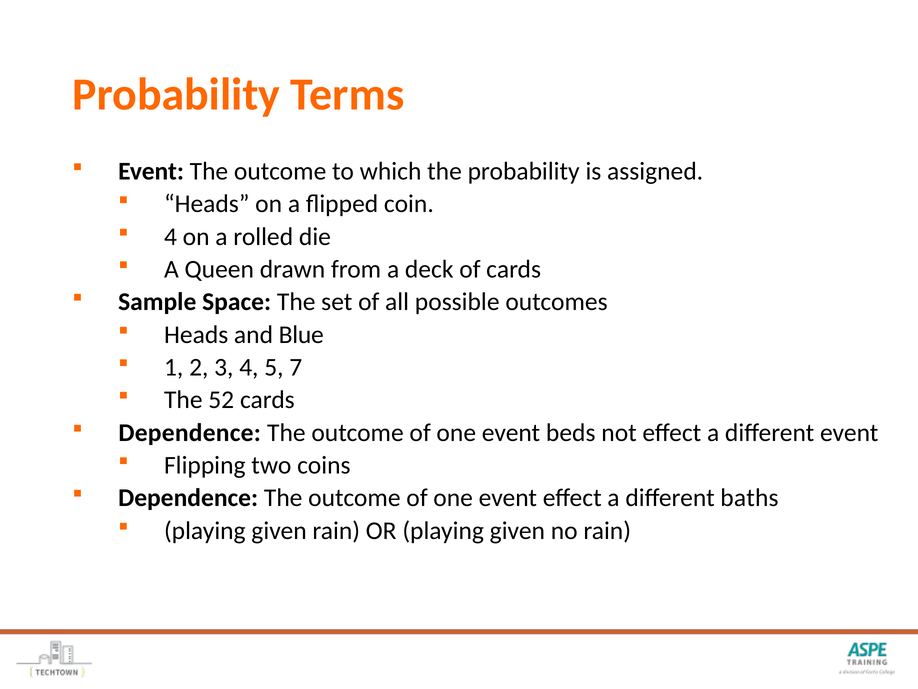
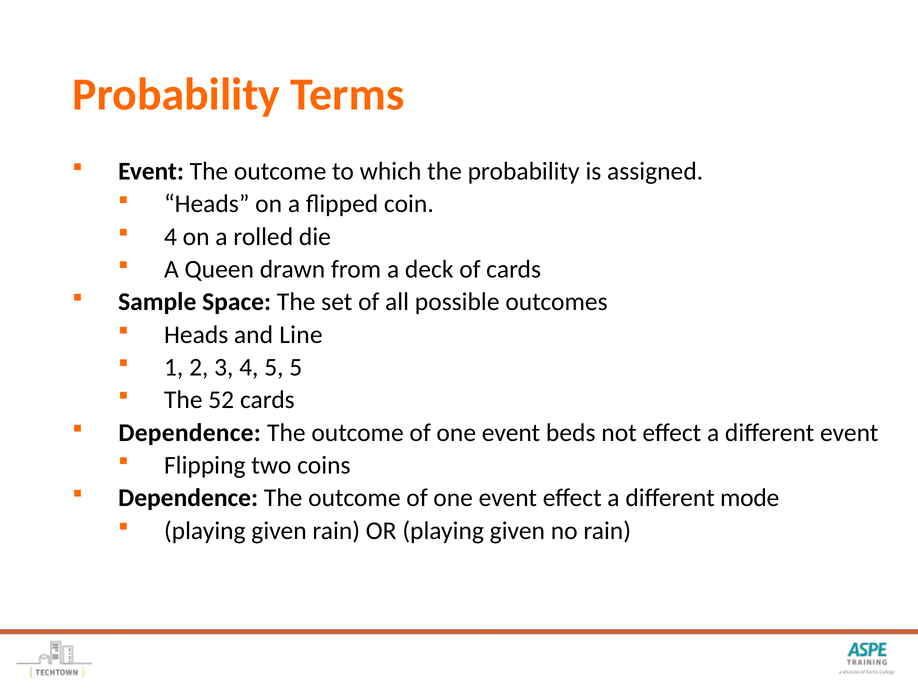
Blue: Blue -> Line (301, 334)
5 7: 7 -> 5 (296, 367)
baths: baths -> mode (750, 498)
